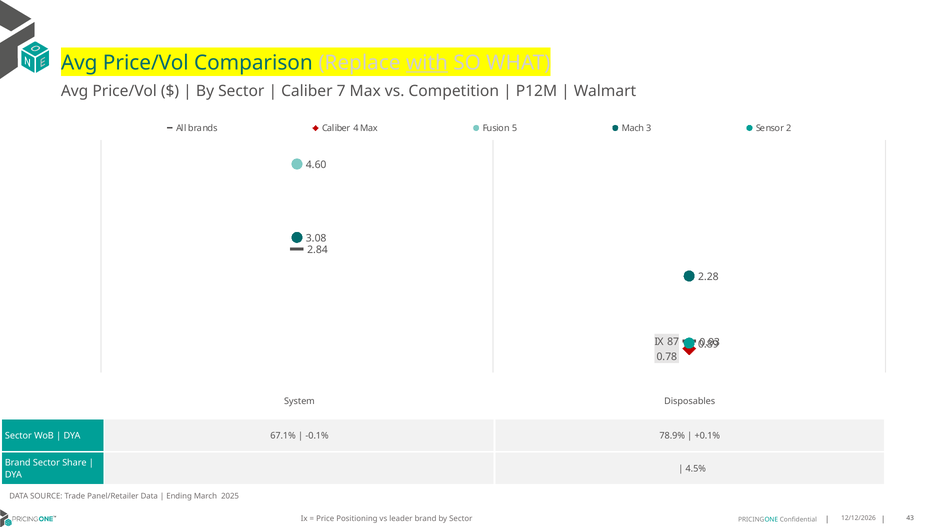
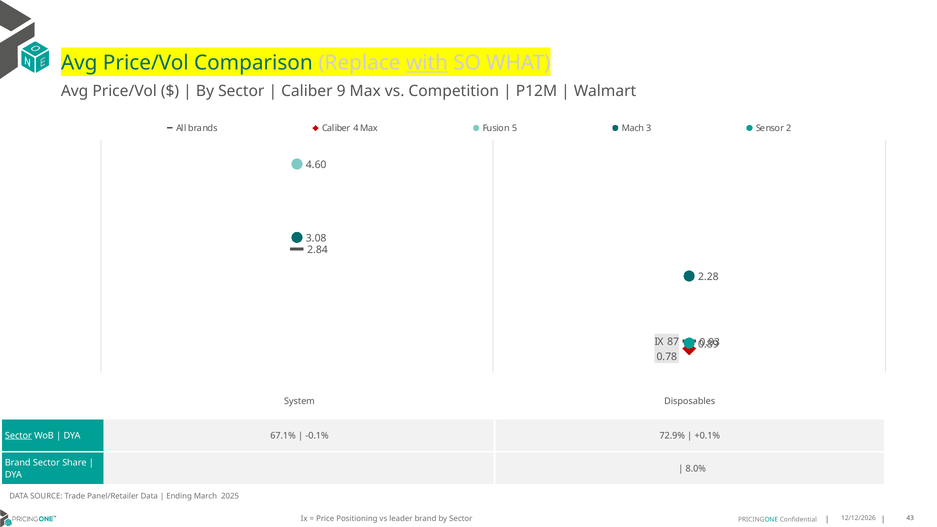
7: 7 -> 9 (341, 91)
Sector underline: none -> present (18, 436)
78.9%: 78.9% -> 72.9% (672, 436)
4.5%: 4.5% -> 8.0% (696, 469)
